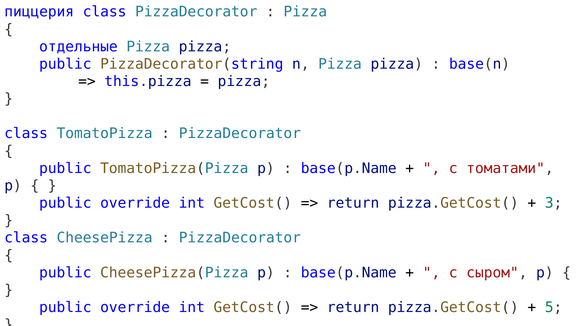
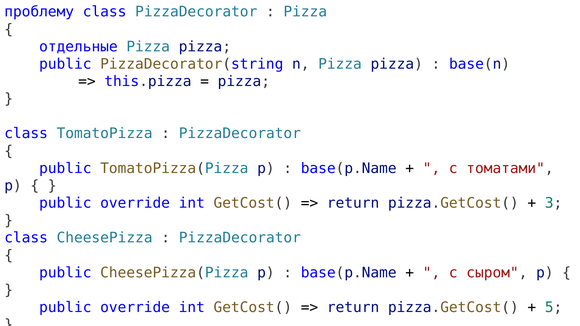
пиццерия: пиццерия -> проблему (39, 12)
